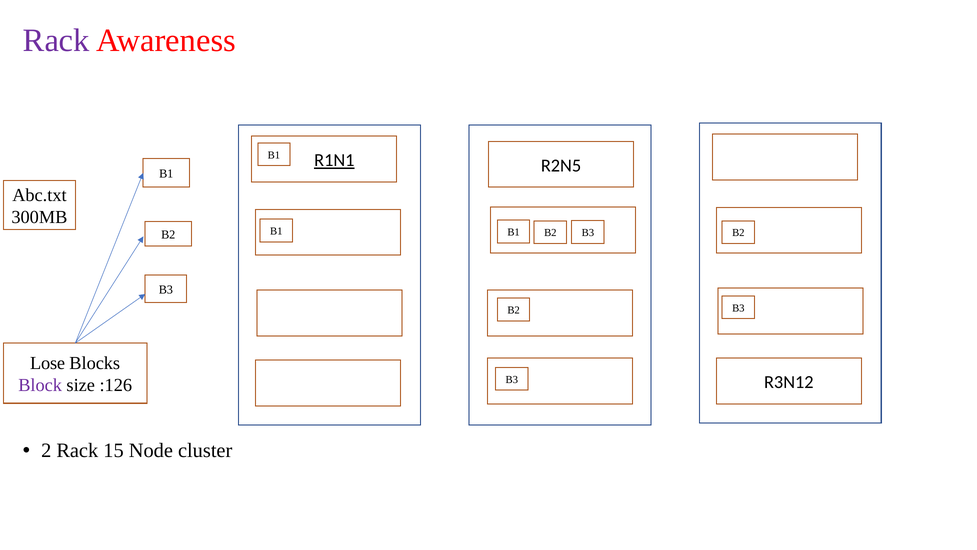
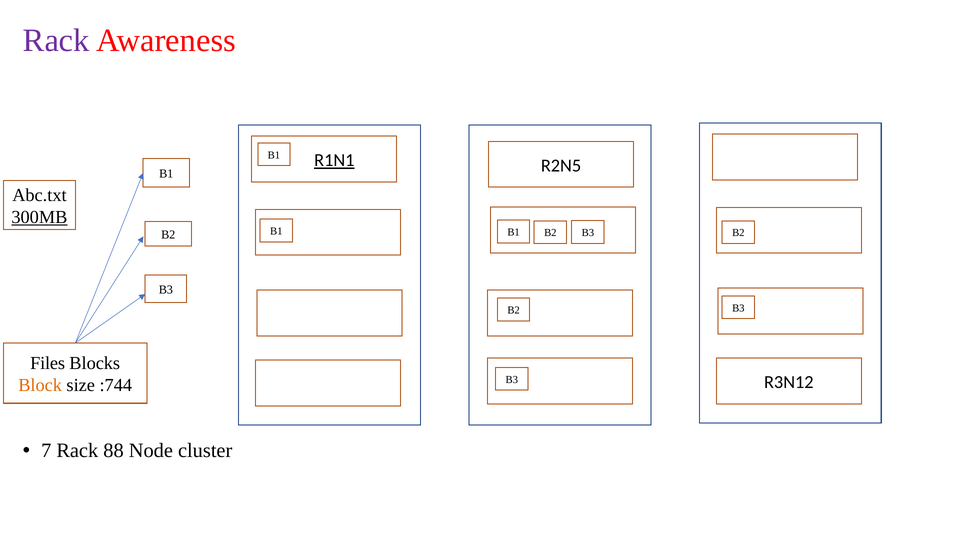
300MB underline: none -> present (39, 217)
Lose: Lose -> Files (48, 363)
Block colour: purple -> orange (40, 385)
:126: :126 -> :744 (116, 385)
2: 2 -> 7 (46, 450)
15: 15 -> 88 (114, 450)
